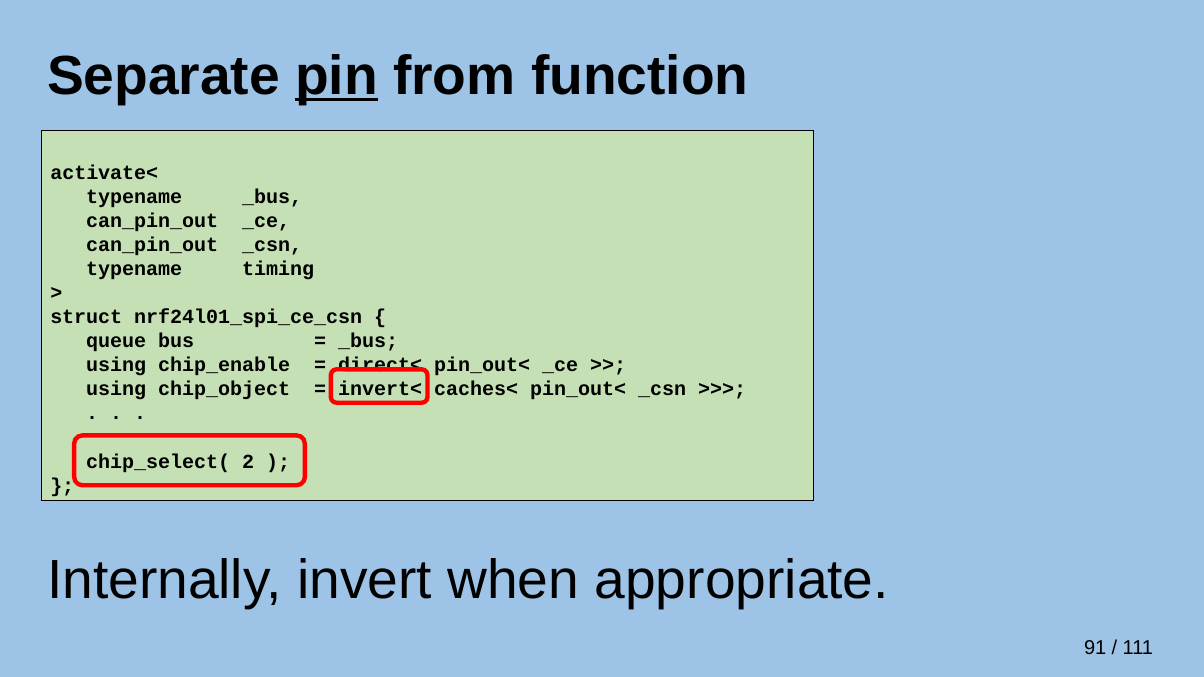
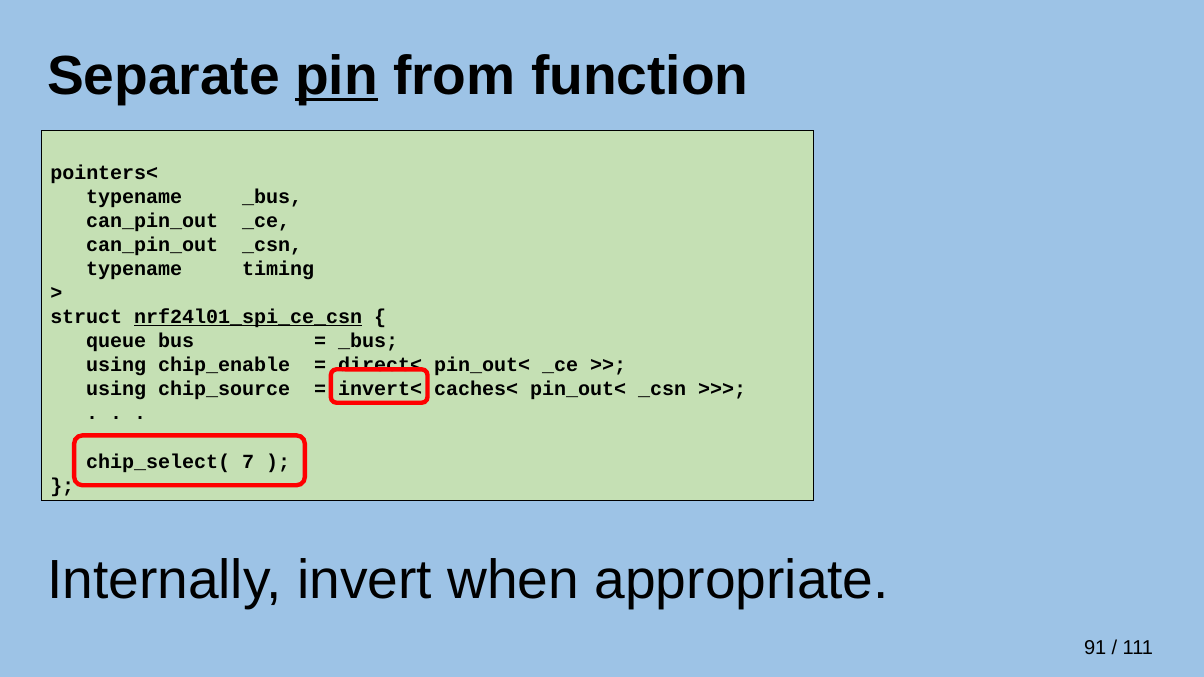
activate<: activate< -> pointers< (104, 173)
nrf24l01_spi_ce_csn underline: none -> present (248, 317)
chip_object: chip_object -> chip_source (224, 389)
2: 2 -> 7 (248, 462)
